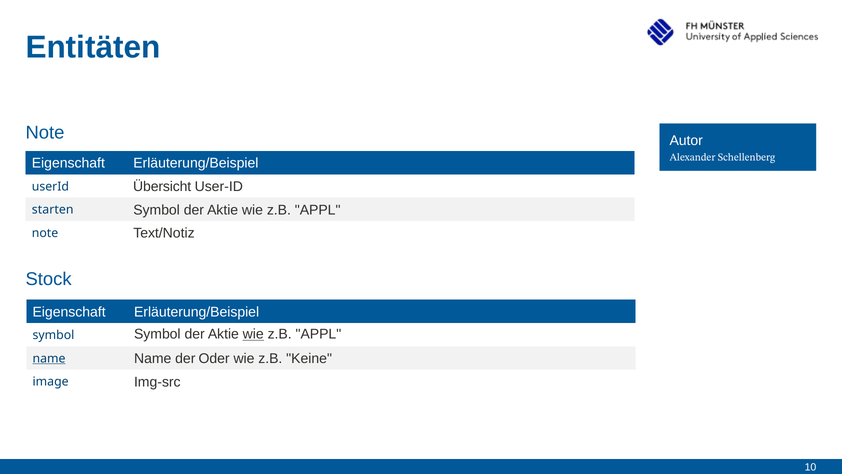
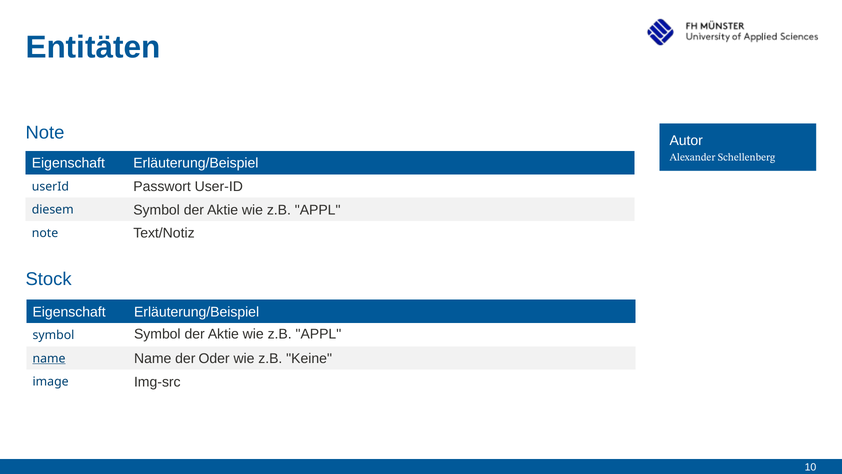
Übersicht: Übersicht -> Passwort (162, 186)
starten: starten -> diesem (53, 210)
wie underline: present -> none (253, 334)
